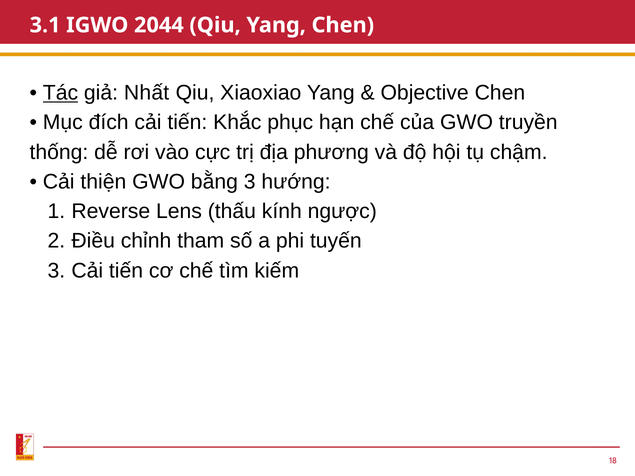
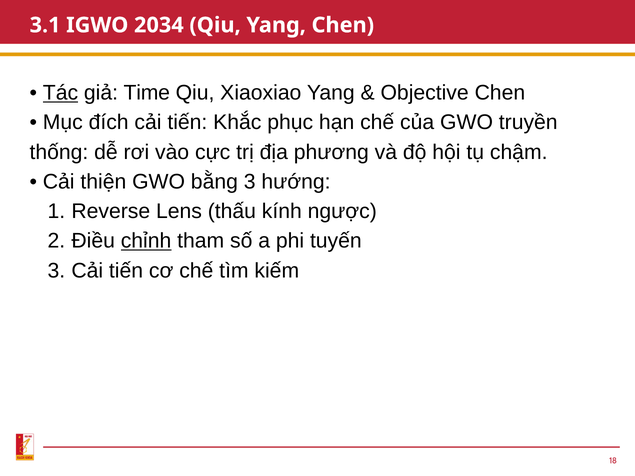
2044: 2044 -> 2034 (159, 25)
Nhất: Nhất -> Time (147, 93)
chỉnh underline: none -> present (146, 241)
